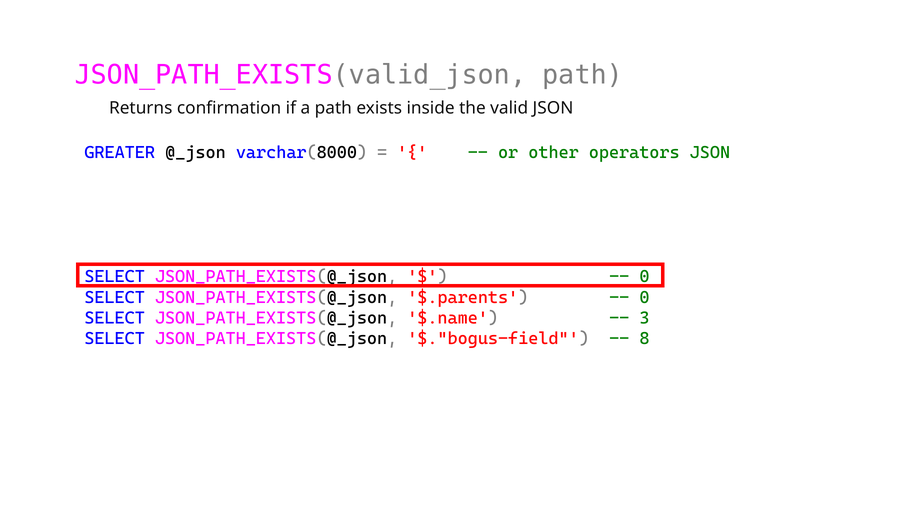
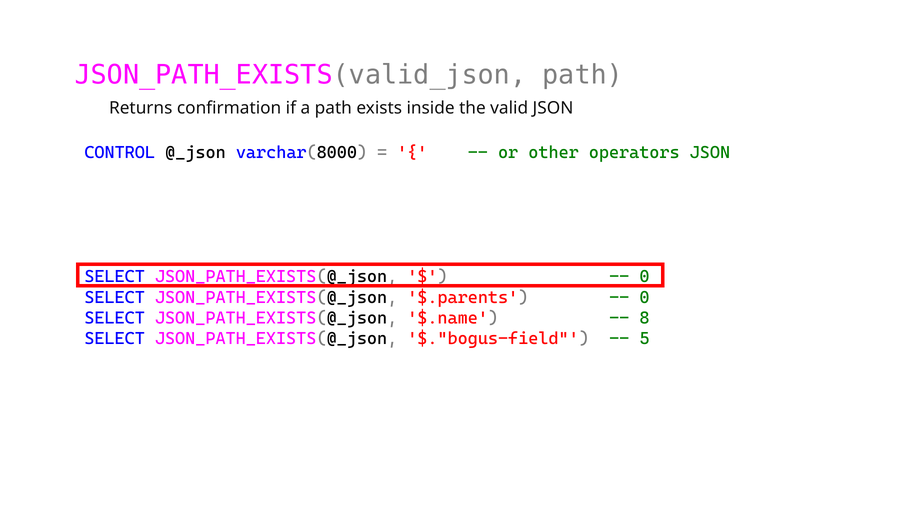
GREATER: GREATER -> CONTROL (120, 153)
3: 3 -> 8 (644, 318)
8: 8 -> 5 (644, 339)
